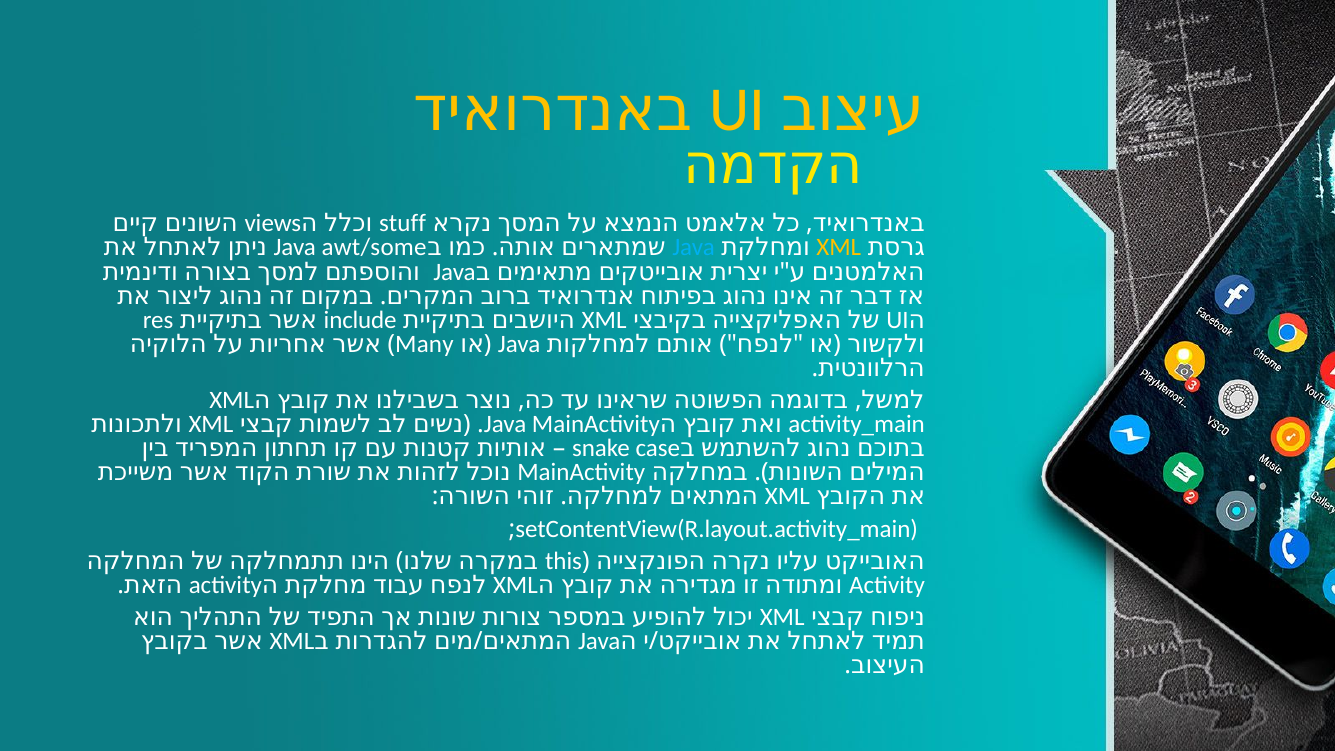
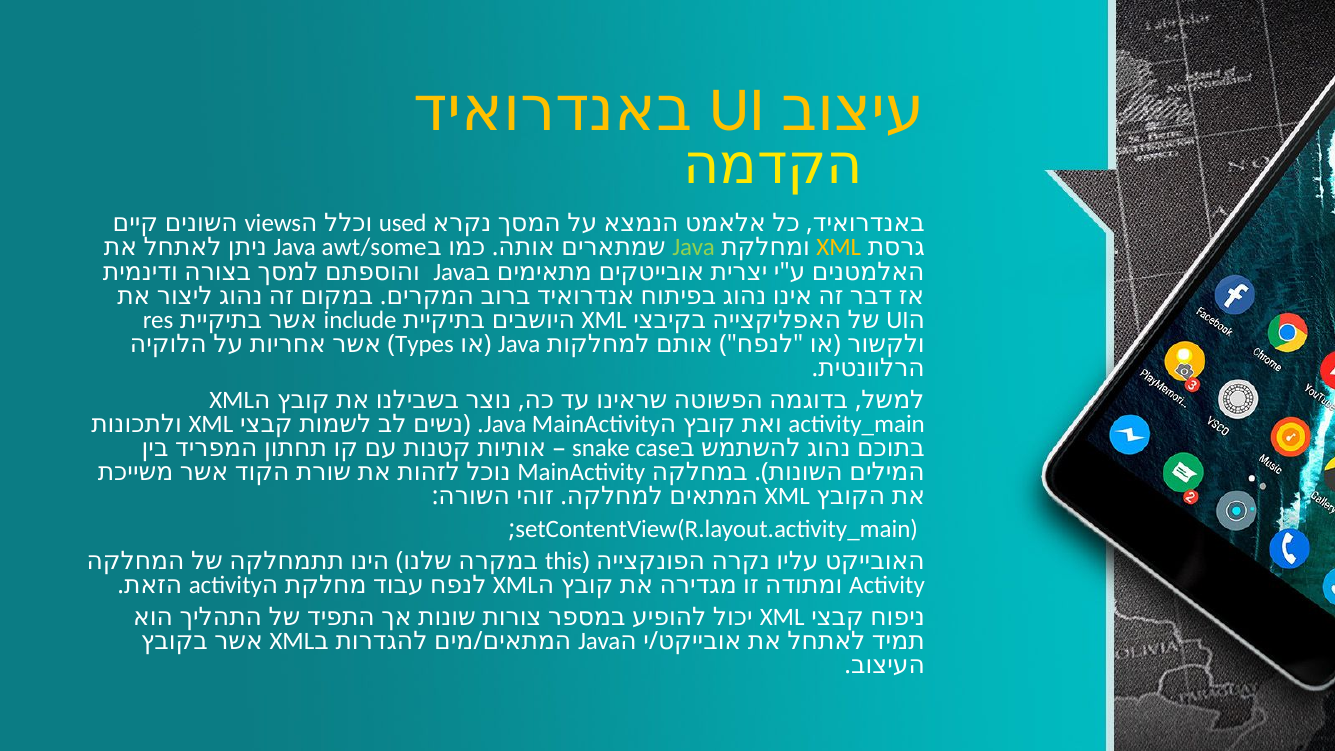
stuff: stuff -> used (403, 224)
Java colour: light blue -> light green (694, 248)
Many: Many -> Types (425, 344)
